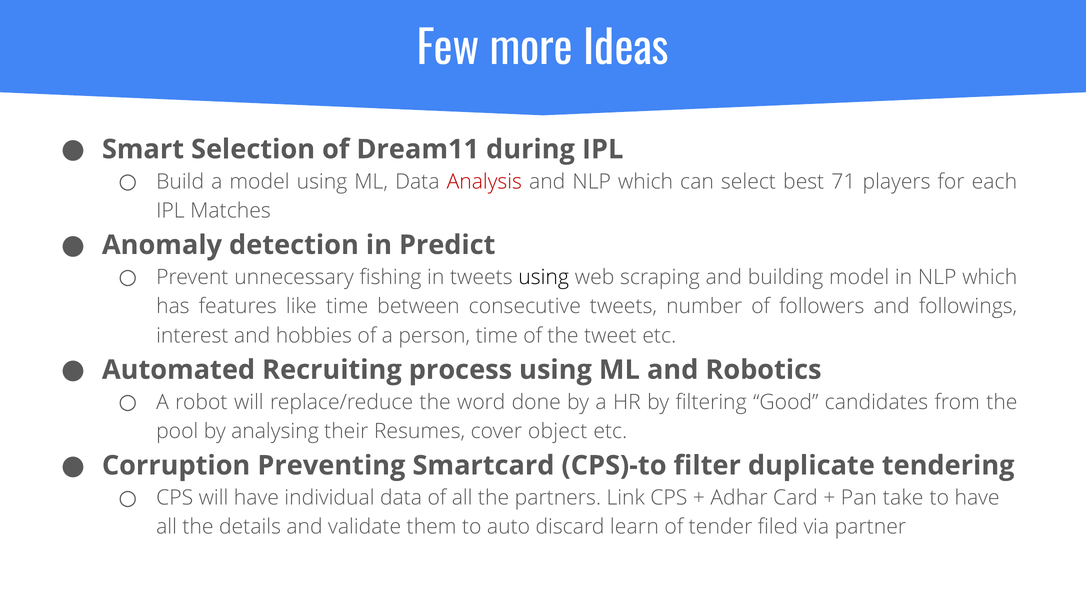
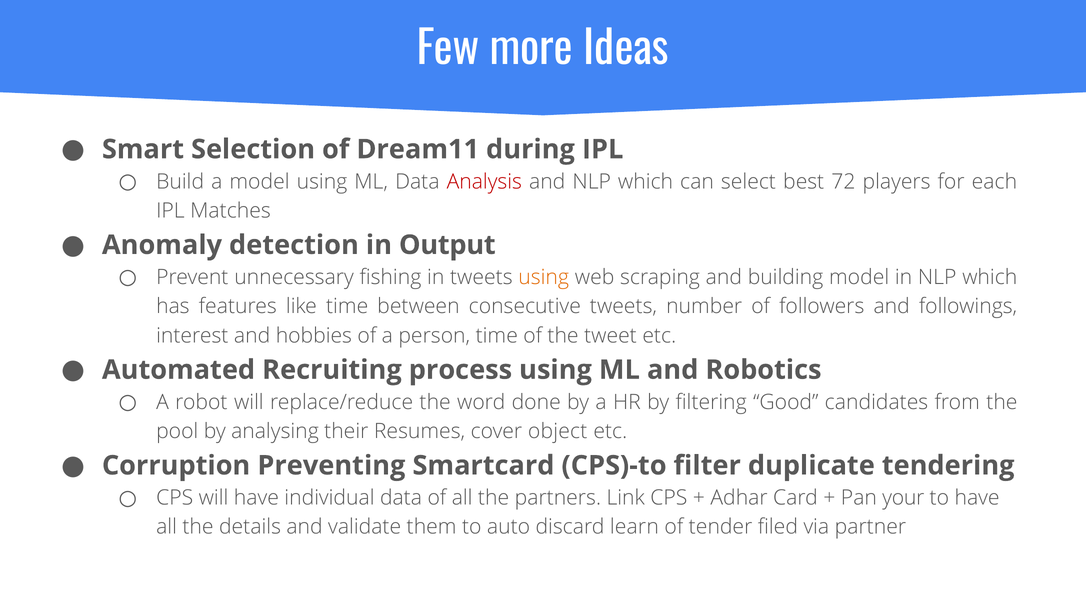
71: 71 -> 72 (843, 182)
Predict: Predict -> Output (447, 245)
using colour: black -> orange (544, 277)
take: take -> your (903, 498)
